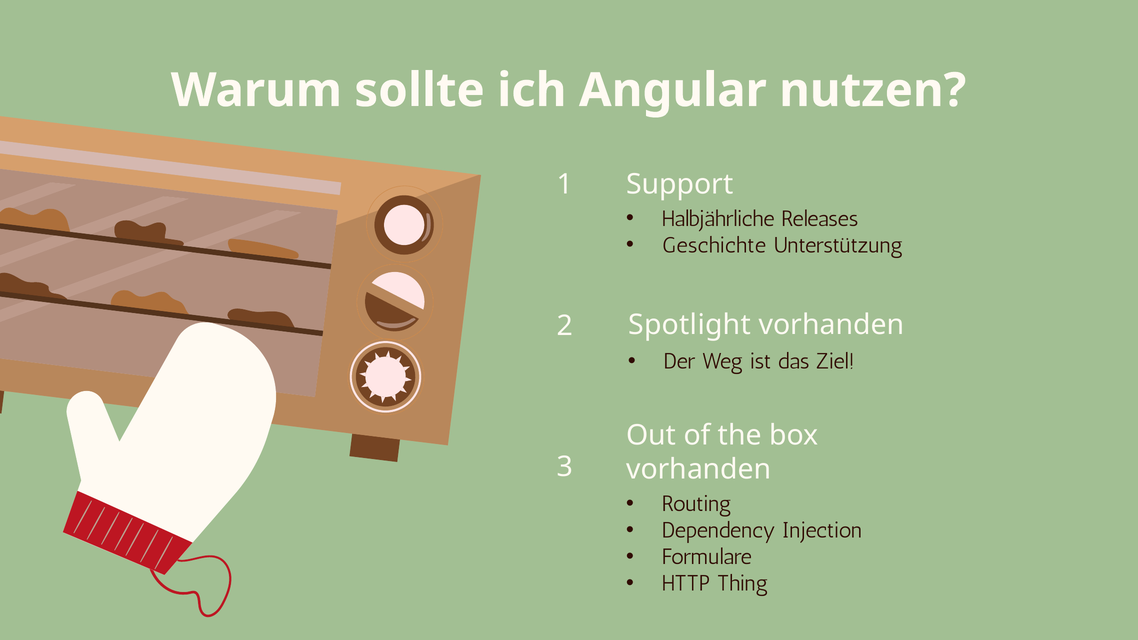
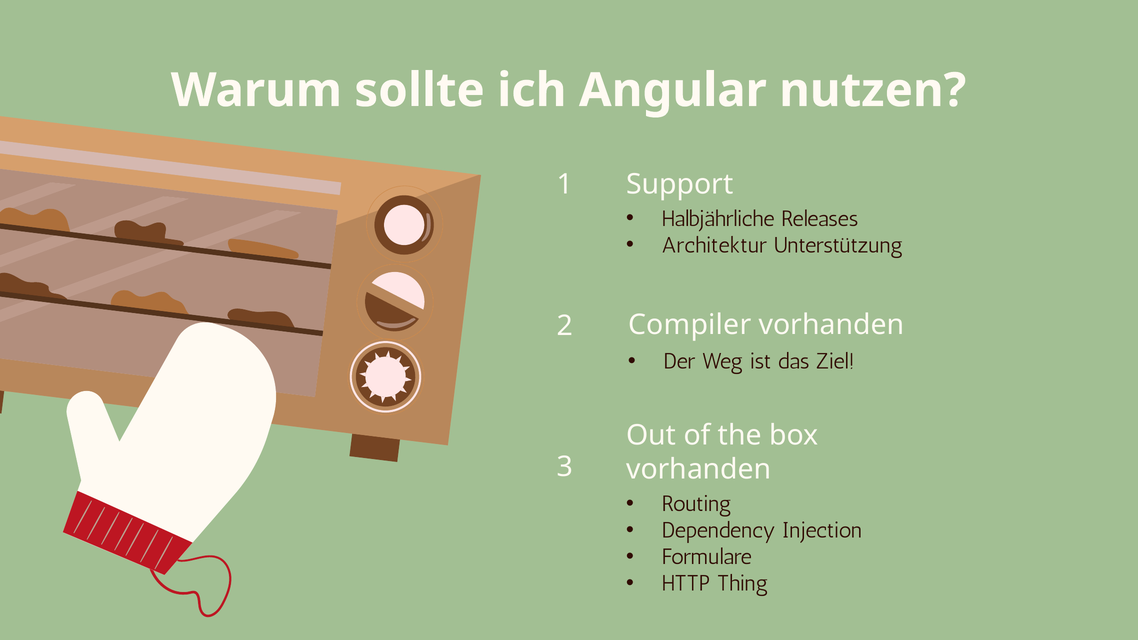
Geschichte: Geschichte -> Architektur (714, 245)
Spotlight: Spotlight -> Compiler (690, 325)
